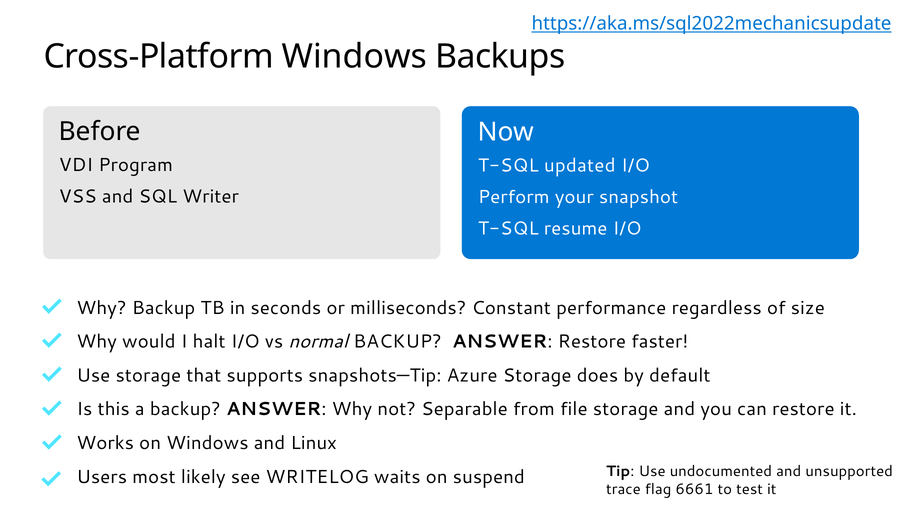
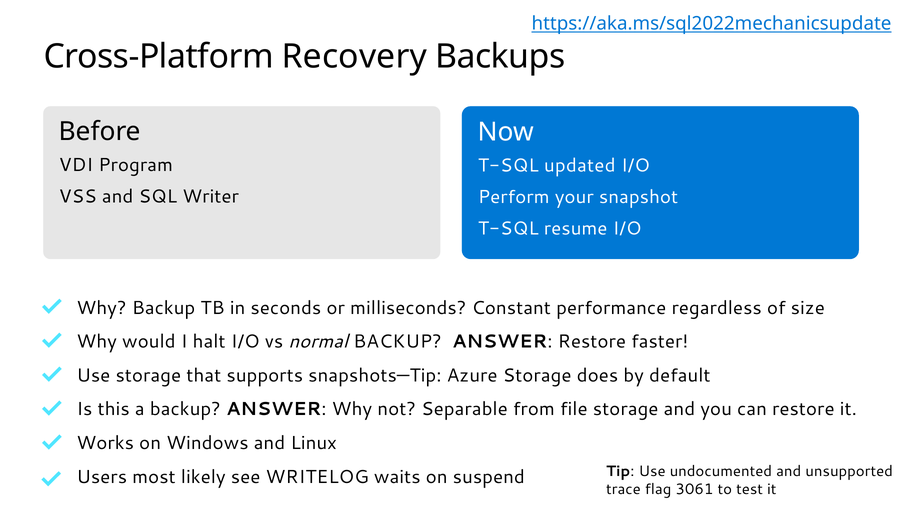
Cross-Platform Windows: Windows -> Recovery (354, 56)
6661: 6661 -> 3061 (694, 490)
